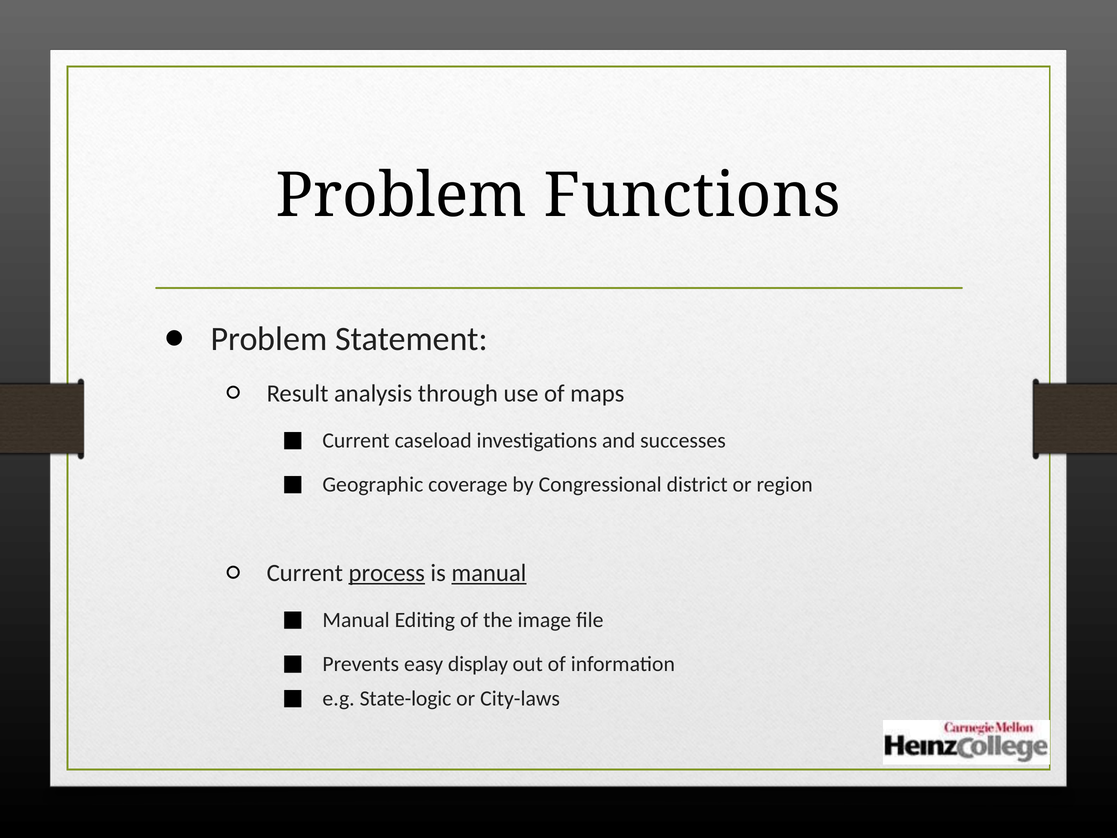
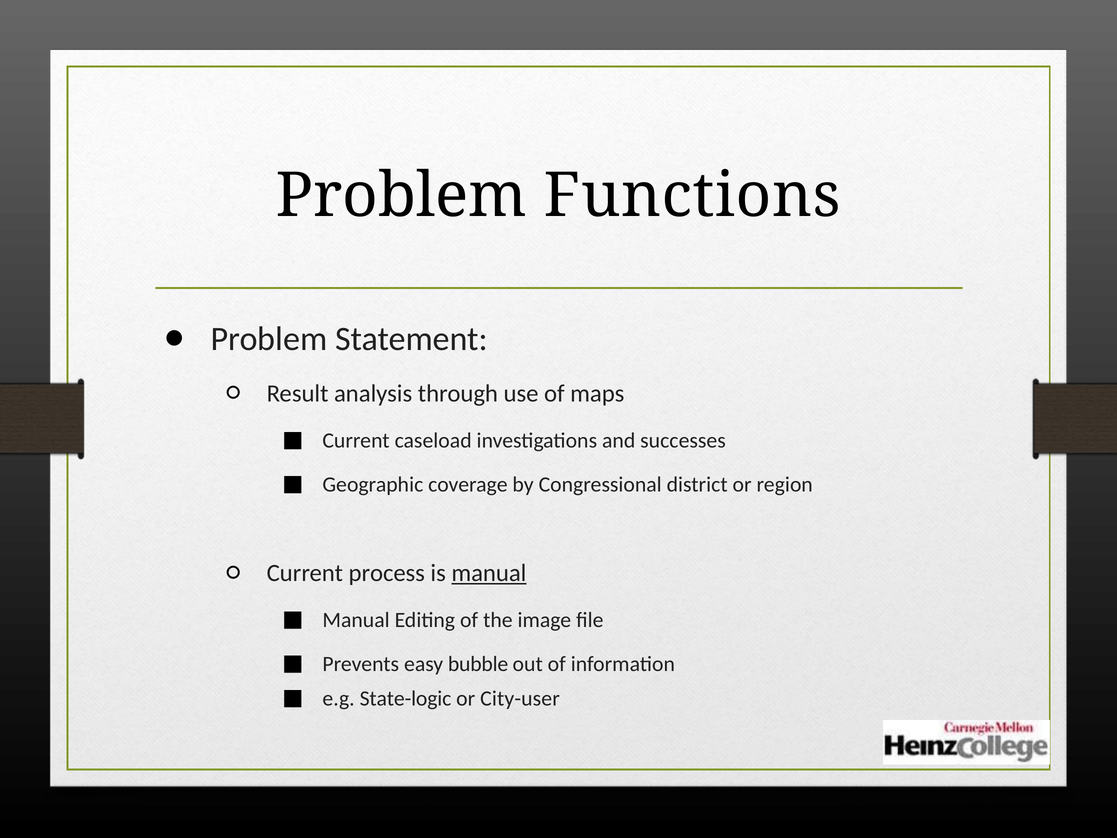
process underline: present -> none (387, 573)
display: display -> bubble (478, 664)
City-laws: City-laws -> City-user (520, 699)
